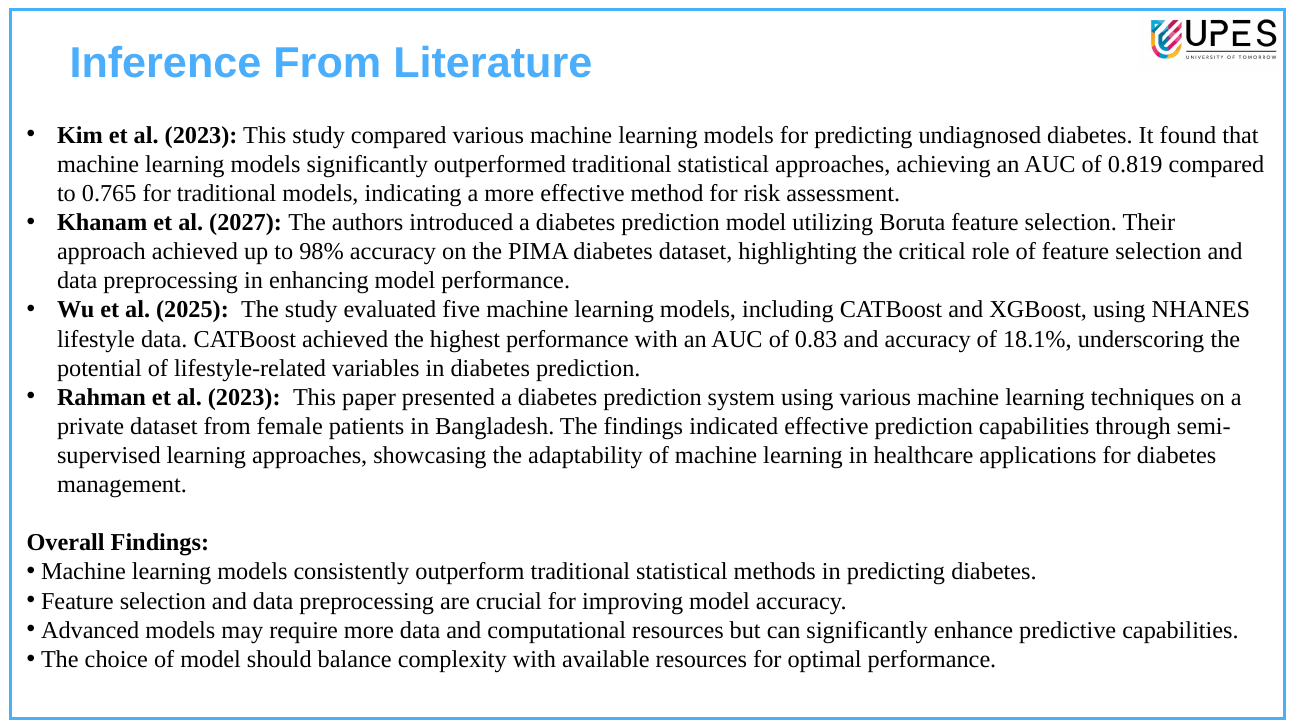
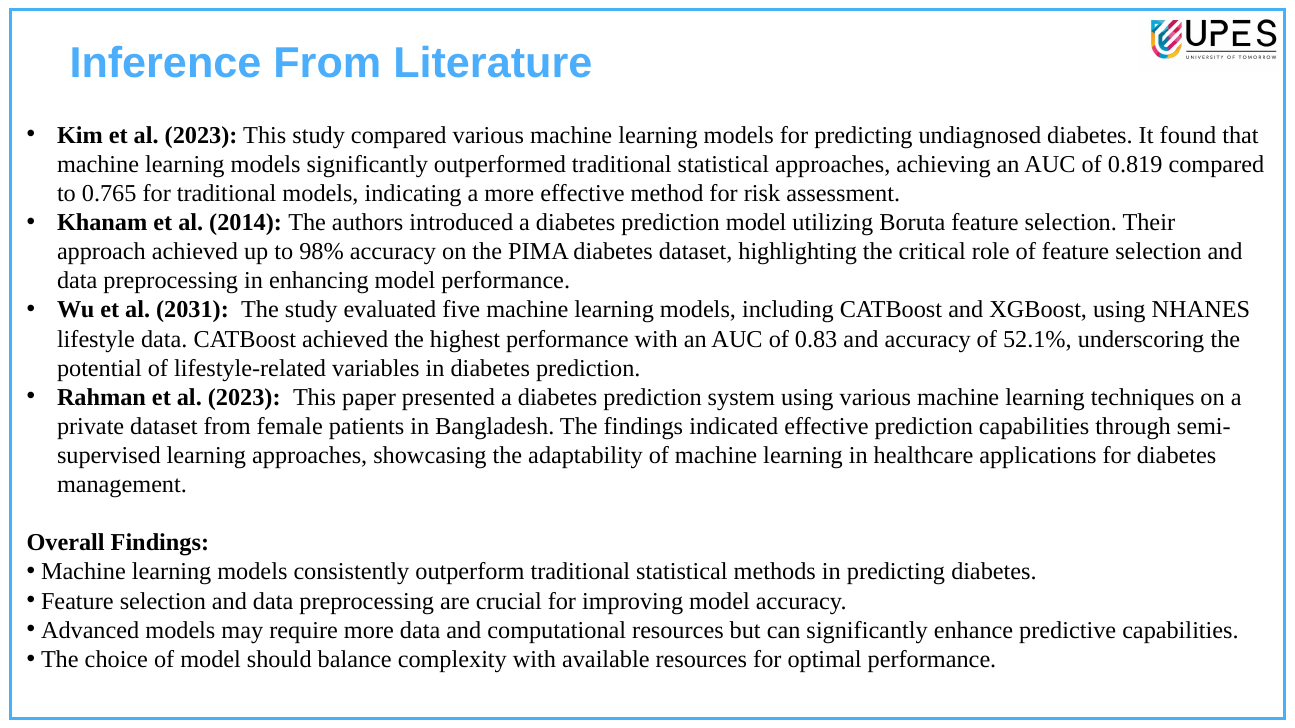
2027: 2027 -> 2014 (246, 223)
2025: 2025 -> 2031 (193, 310)
18.1%: 18.1% -> 52.1% (1037, 339)
